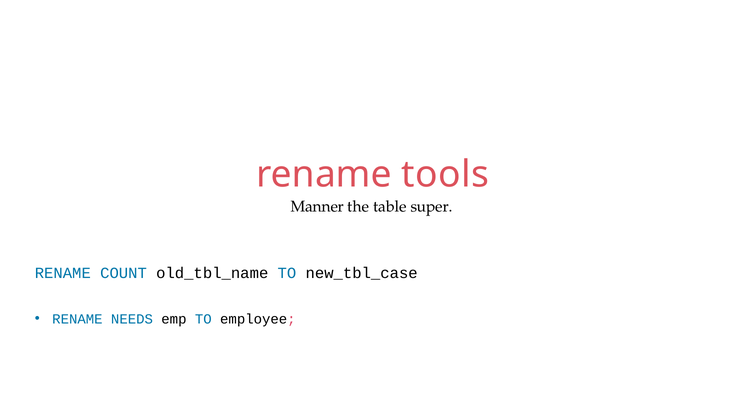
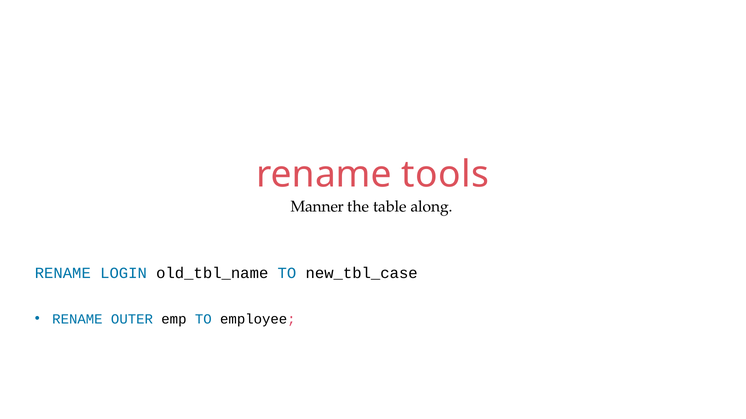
super: super -> along (432, 207)
COUNT: COUNT -> LOGIN (124, 274)
NEEDS: NEEDS -> OUTER (132, 319)
